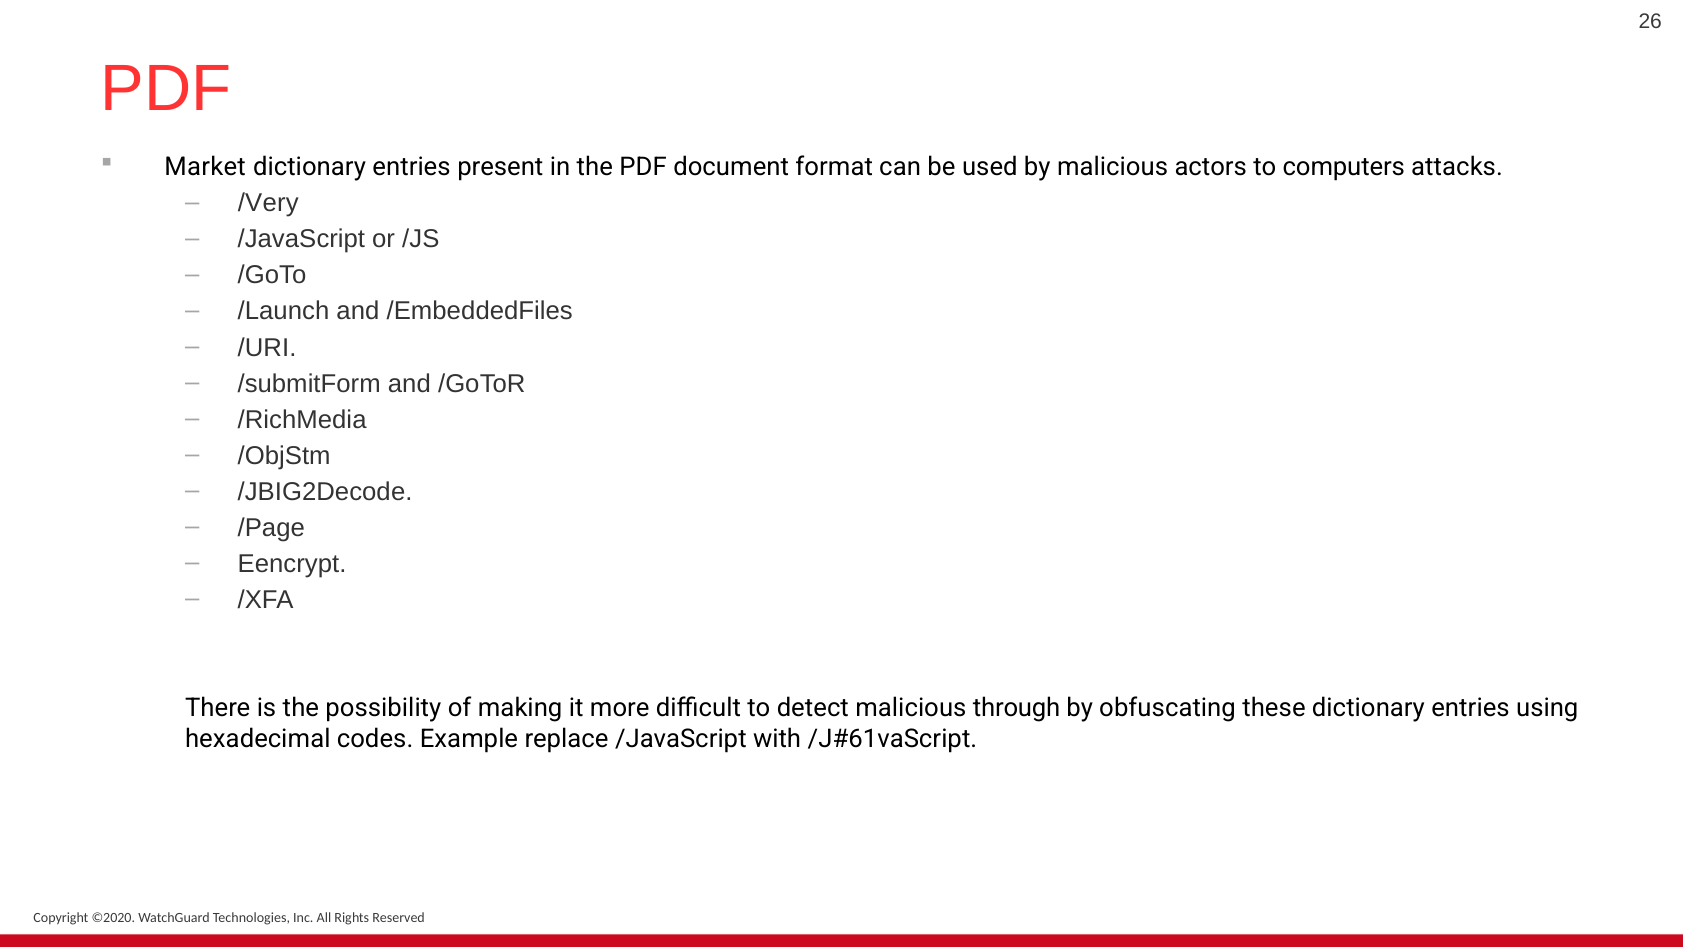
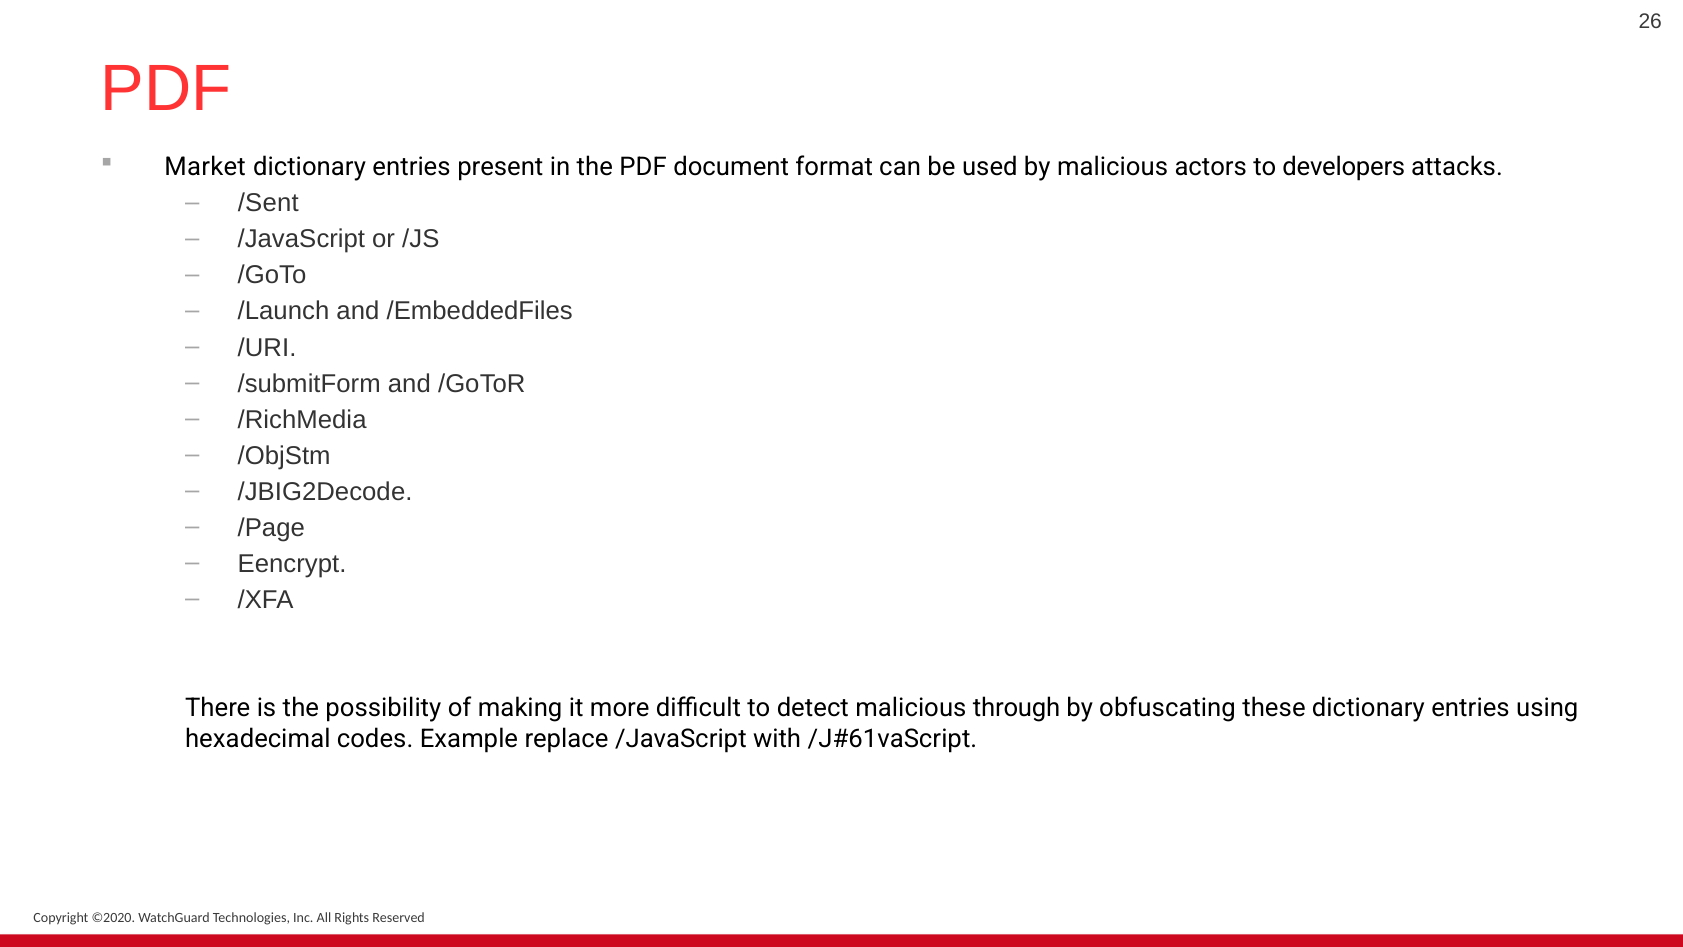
computers: computers -> developers (1344, 167)
/Very: /Very -> /Sent (268, 203)
